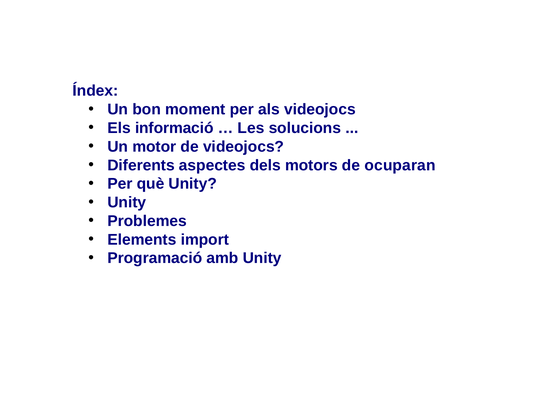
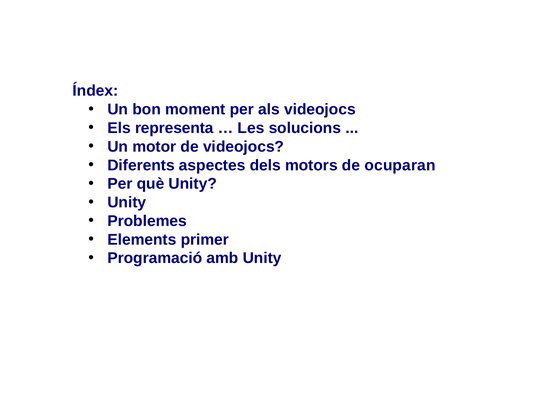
informació: informació -> representa (174, 128)
import: import -> primer (205, 240)
